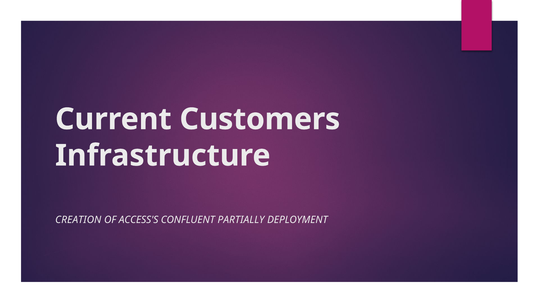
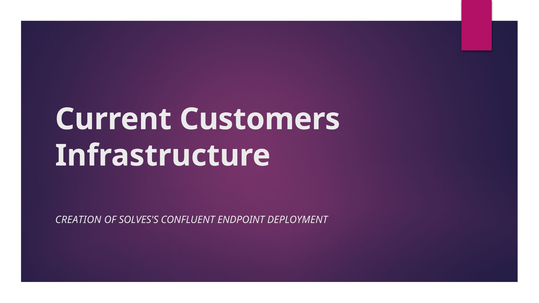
ACCESS'S: ACCESS'S -> SOLVES'S (139, 220)
PARTIALLY: PARTIALLY -> ENDPOINT (241, 220)
